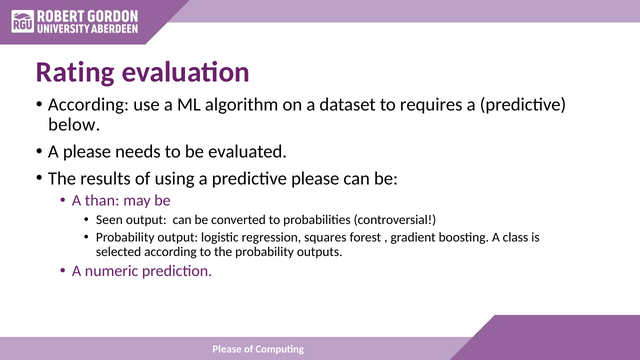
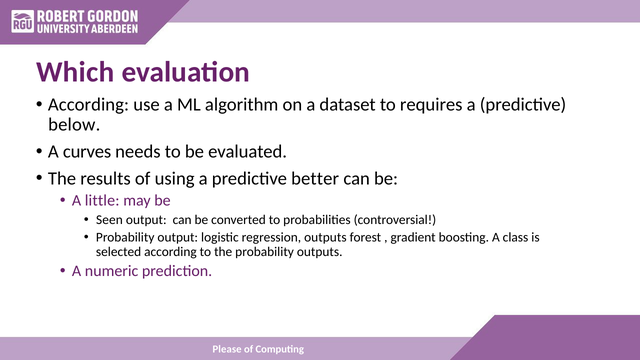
Rating: Rating -> Which (75, 72)
A please: please -> curves (87, 152)
predictive please: please -> better (315, 178)
than: than -> little (102, 201)
regression squares: squares -> outputs (325, 237)
